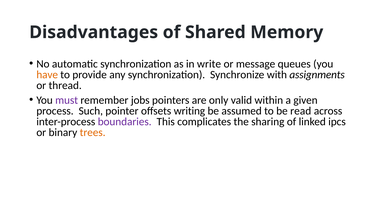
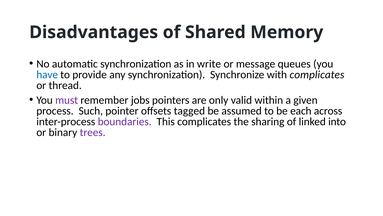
have colour: orange -> blue (47, 74)
with assignments: assignments -> complicates (317, 74)
writing: writing -> tagged (189, 111)
read: read -> each (301, 111)
ipcs: ipcs -> into (337, 121)
trees colour: orange -> purple (93, 132)
